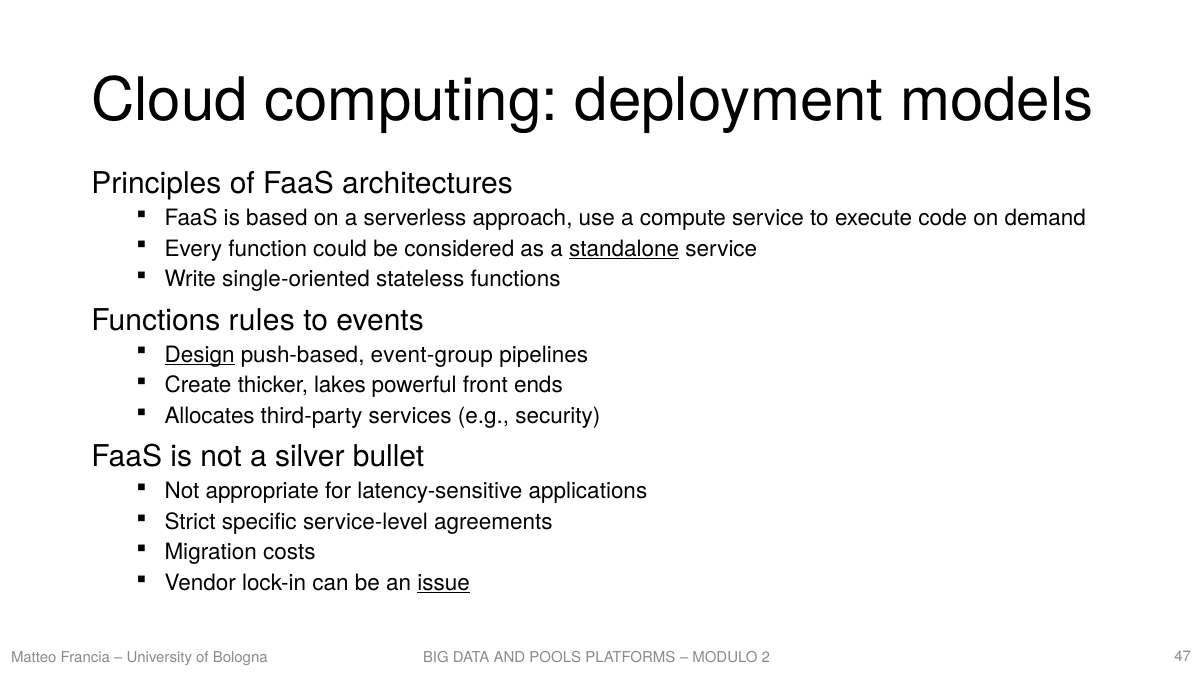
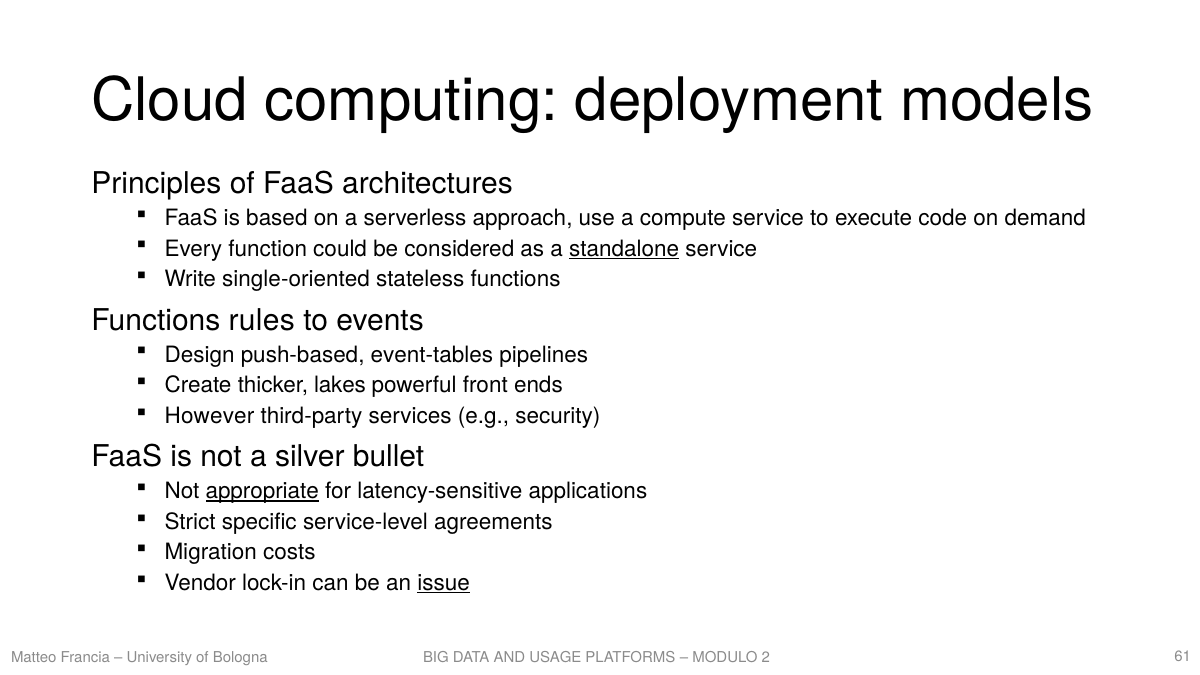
Design underline: present -> none (200, 355)
event-group: event-group -> event-tables (432, 355)
Allocates: Allocates -> However (209, 416)
appropriate underline: none -> present (262, 491)
POOLS: POOLS -> USAGE (555, 658)
47: 47 -> 61 (1183, 656)
